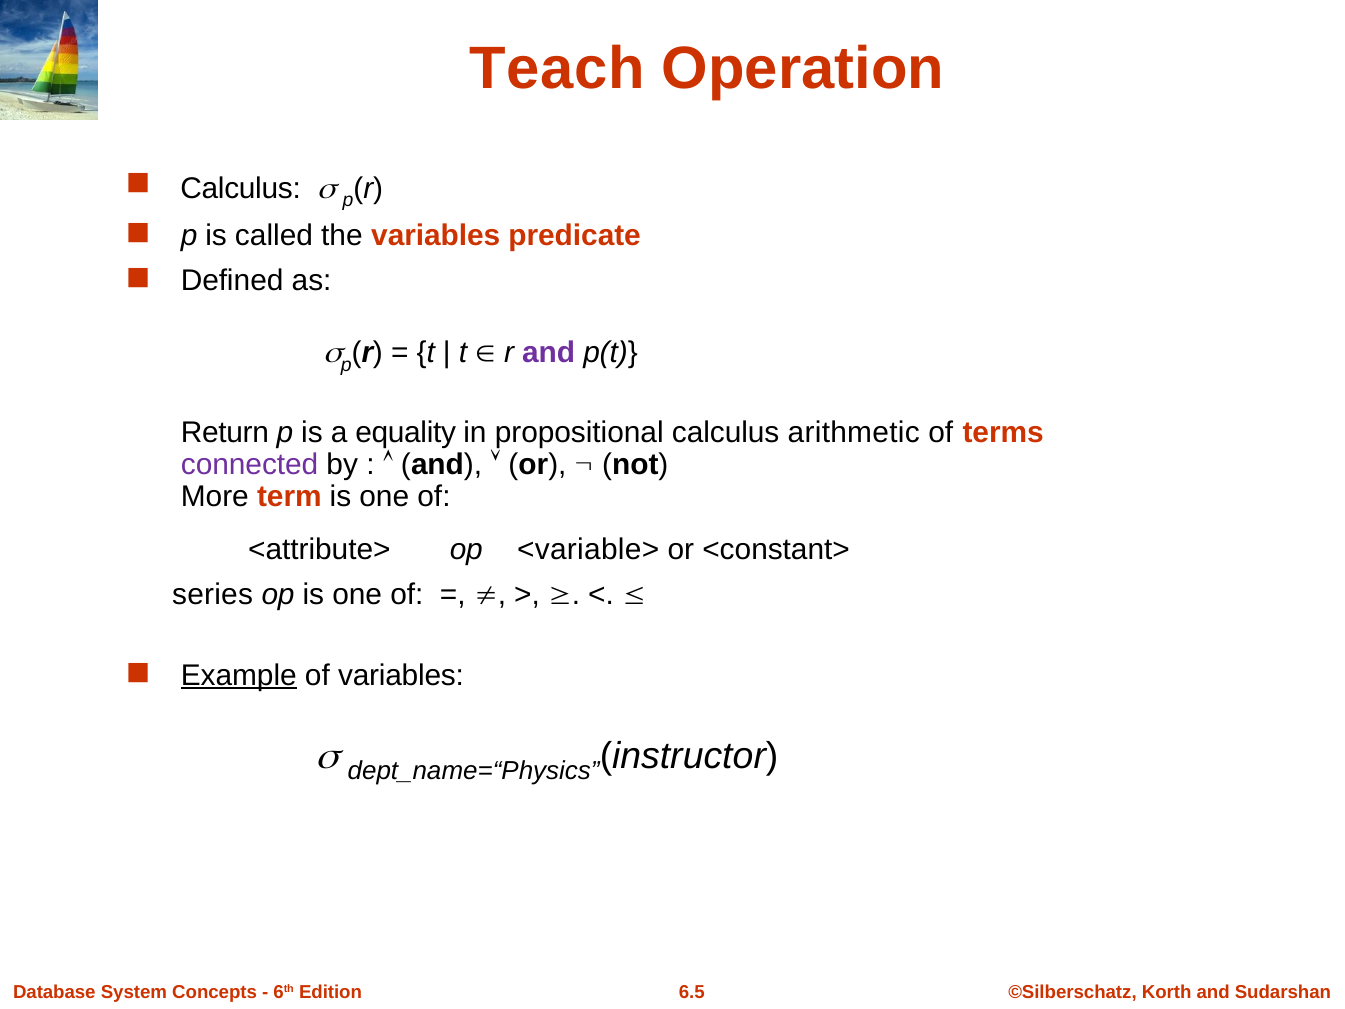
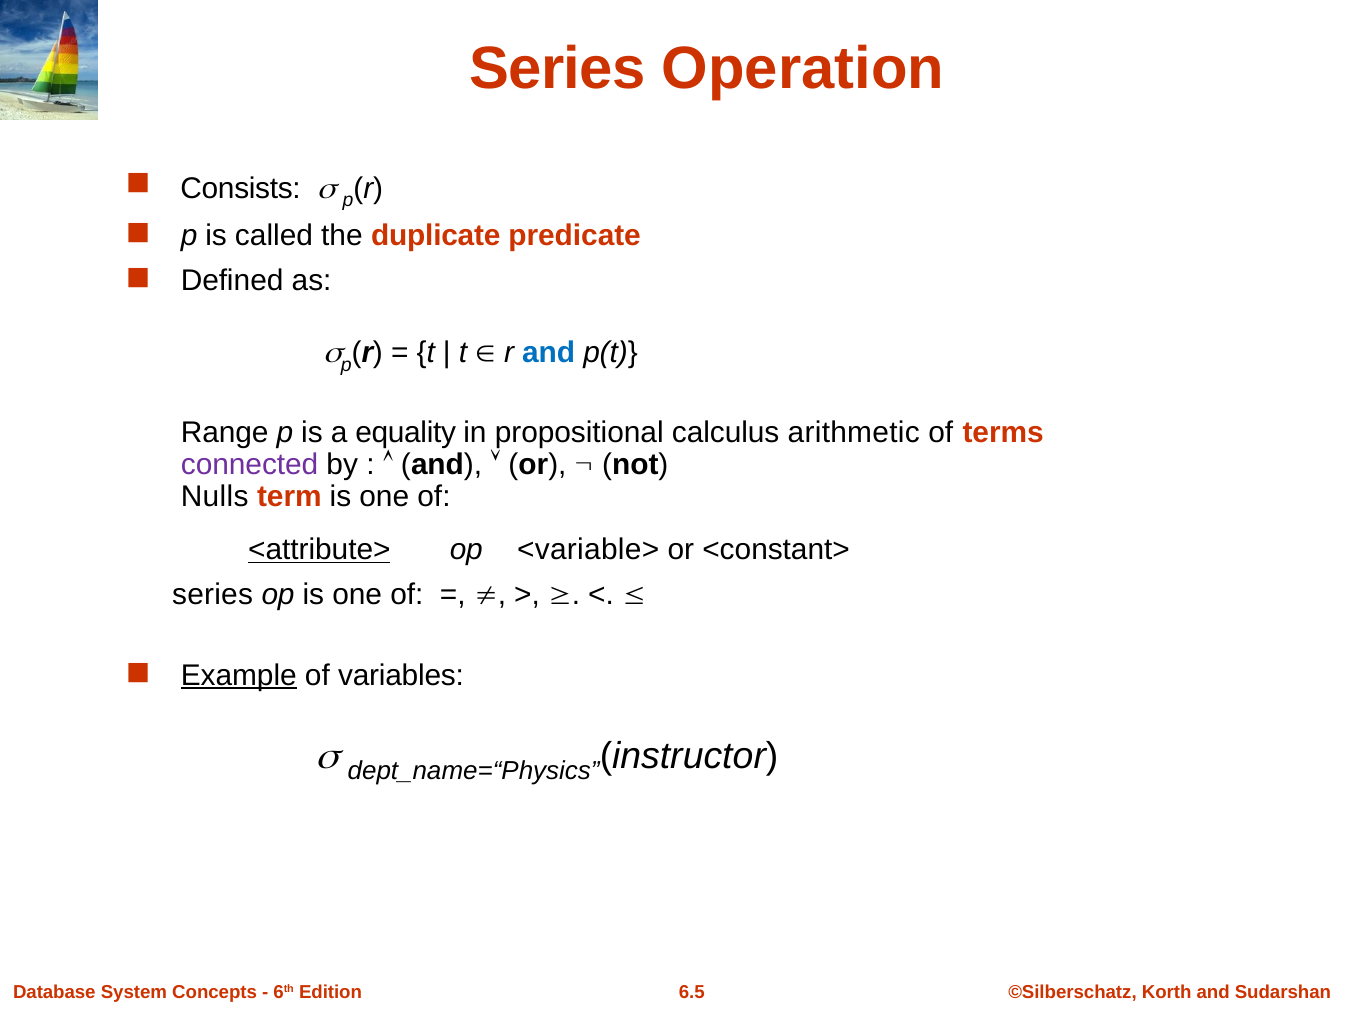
Teach: Teach -> Series (558, 68)
Calculus: Calculus -> Consists (241, 189)
the variables: variables -> duplicate (436, 236)
and colour: purple -> blue (549, 353)
Return: Return -> Range (225, 432)
More: More -> Nulls (215, 497)
<attribute> underline: none -> present (319, 550)
